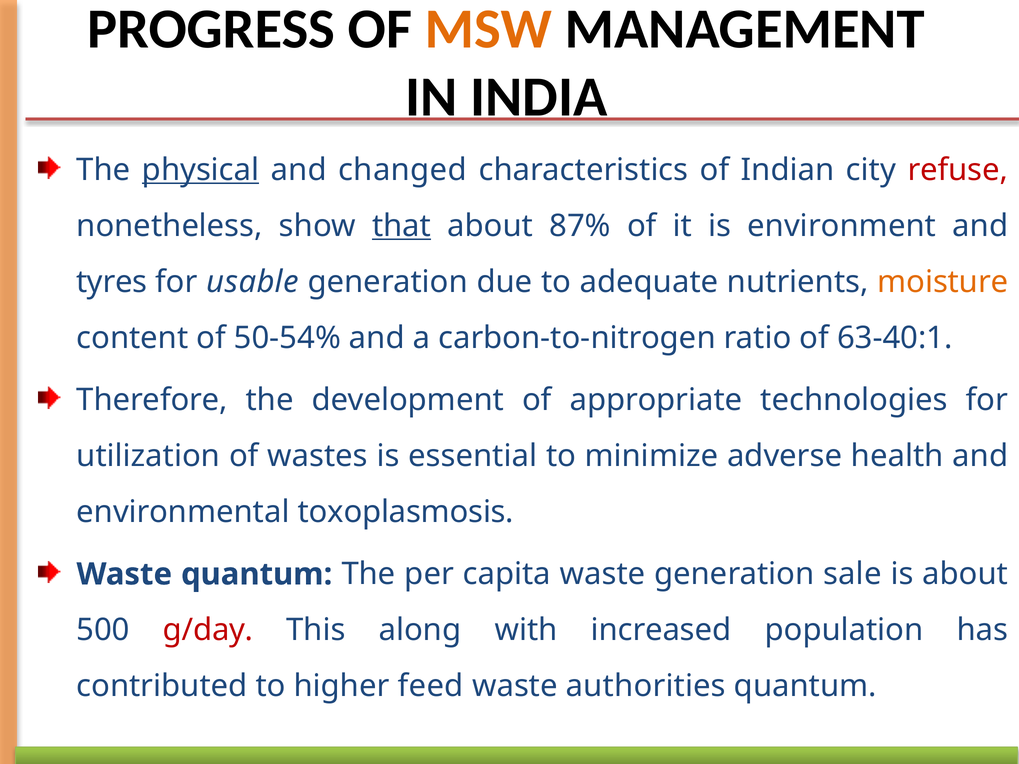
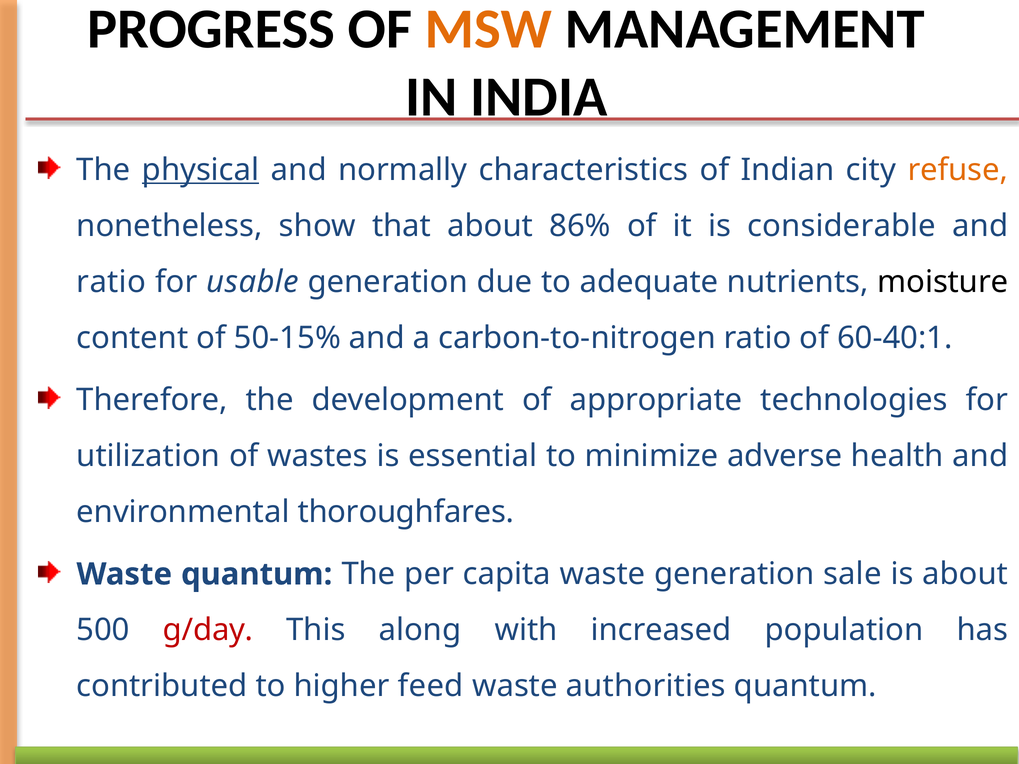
changed: changed -> normally (403, 170)
refuse colour: red -> orange (958, 170)
that underline: present -> none (402, 226)
87%: 87% -> 86% (580, 226)
environment: environment -> considerable (842, 226)
tyres: tyres -> ratio (111, 282)
moisture colour: orange -> black (943, 282)
50-54%: 50-54% -> 50-15% (287, 338)
63-40:1: 63-40:1 -> 60-40:1 (895, 338)
toxoplasmosis: toxoplasmosis -> thoroughfares (406, 512)
